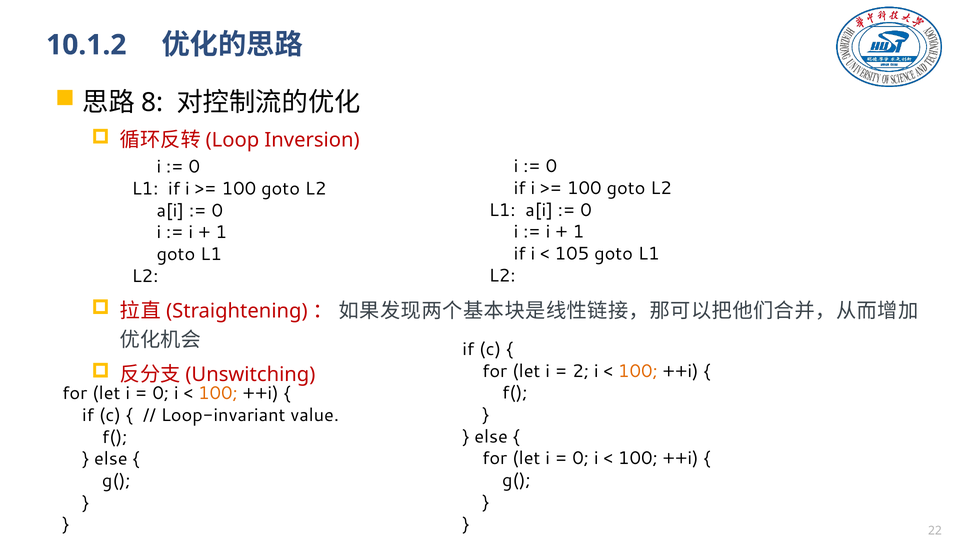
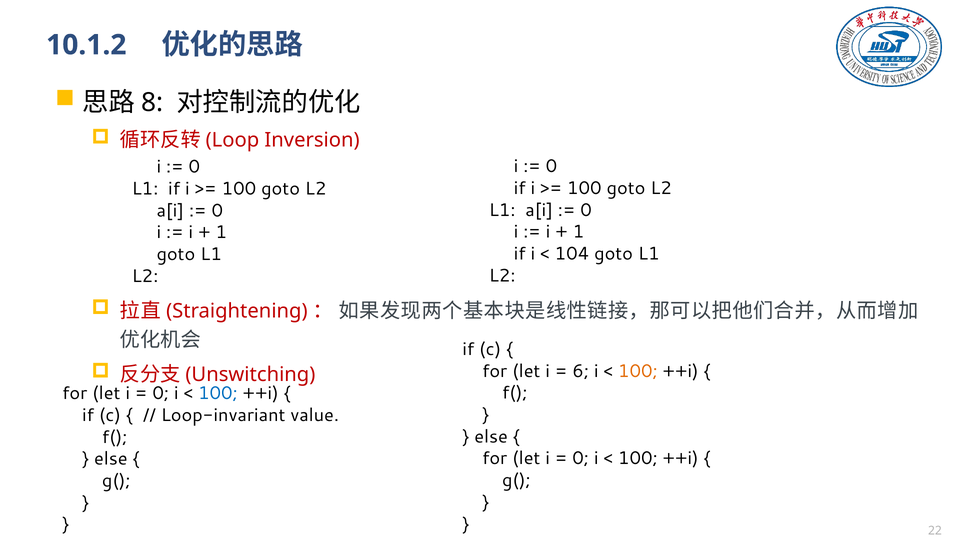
105: 105 -> 104 (572, 254)
2: 2 -> 6 (581, 371)
100 colour: orange -> blue (218, 393)
